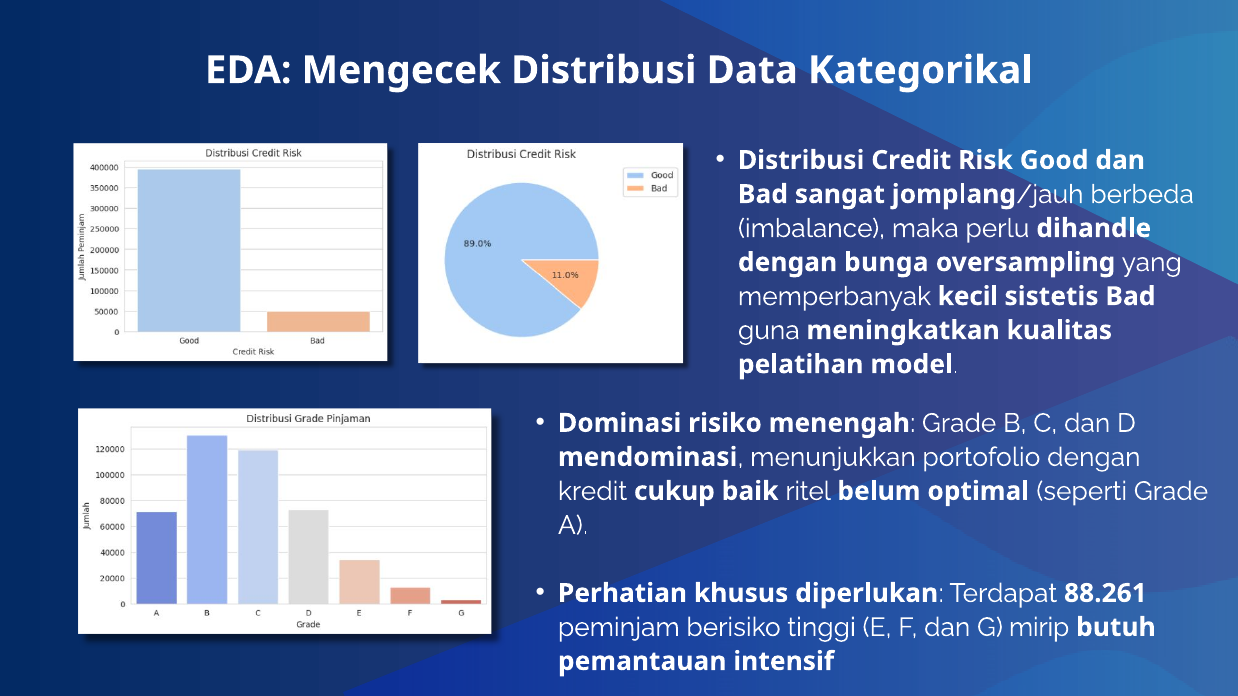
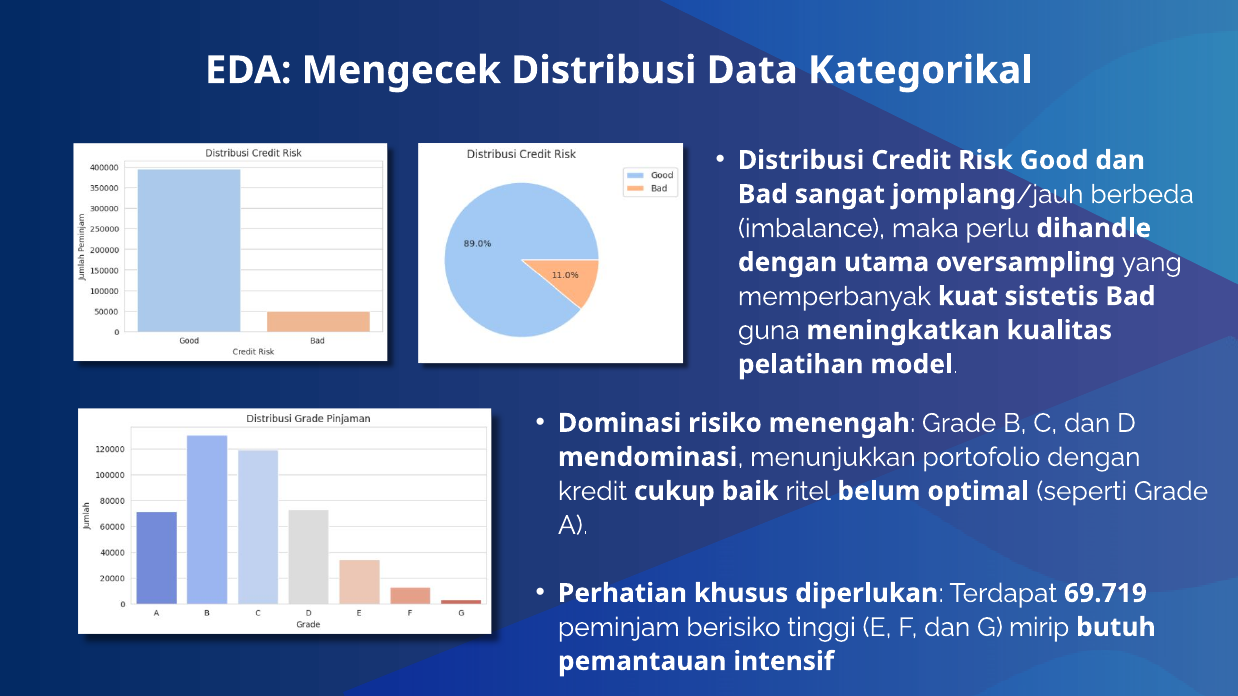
bunga: bunga -> utama (887, 263)
kecil: kecil -> kuat (968, 297)
88.261: 88.261 -> 69.719 (1105, 594)
